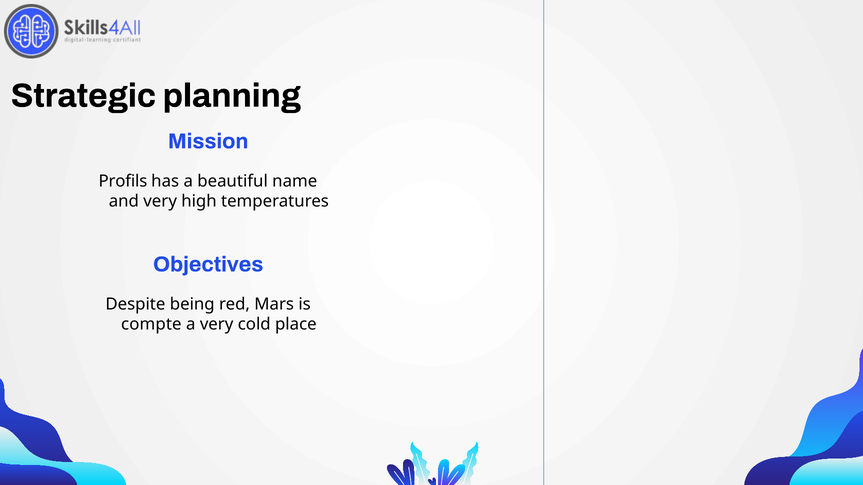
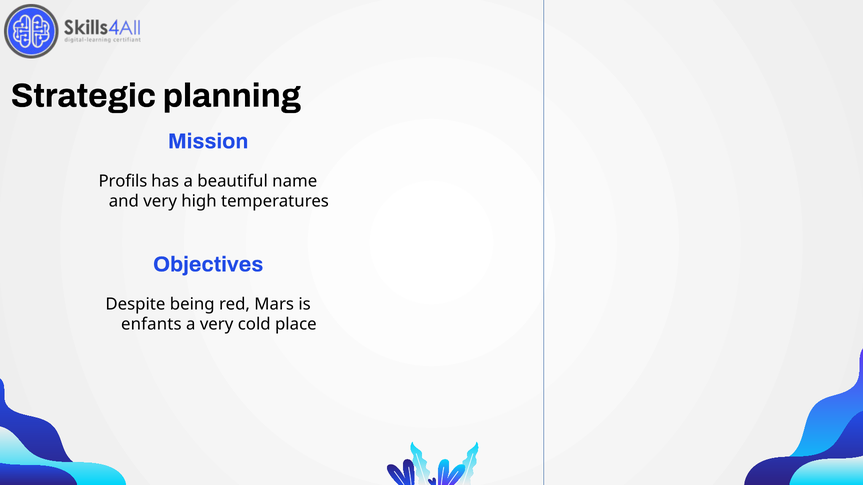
compte: compte -> enfants (151, 325)
